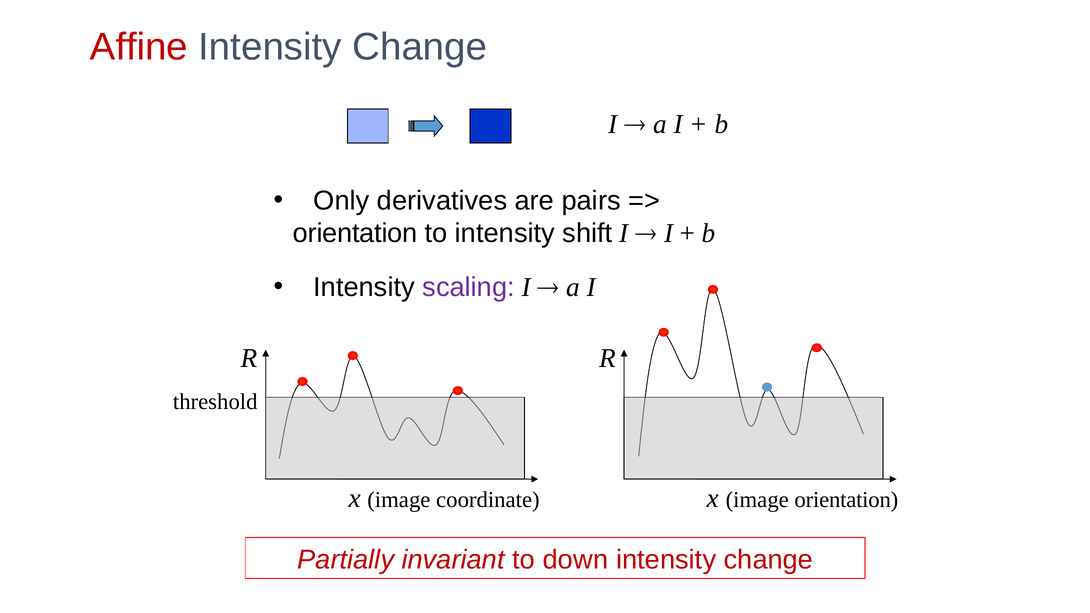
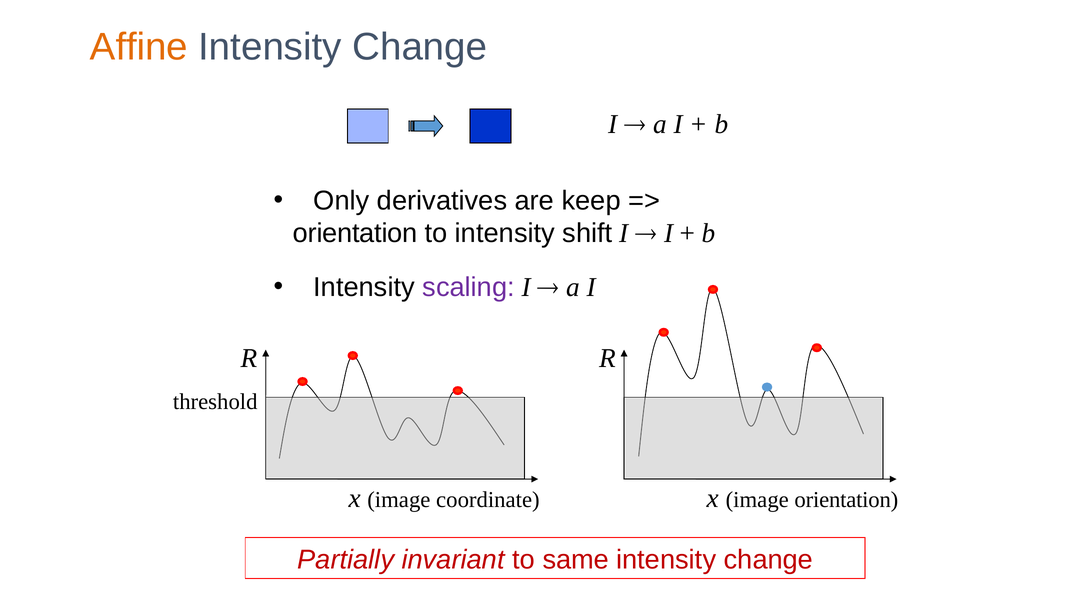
Affine colour: red -> orange (139, 47)
pairs: pairs -> keep (591, 201)
down: down -> same (576, 560)
